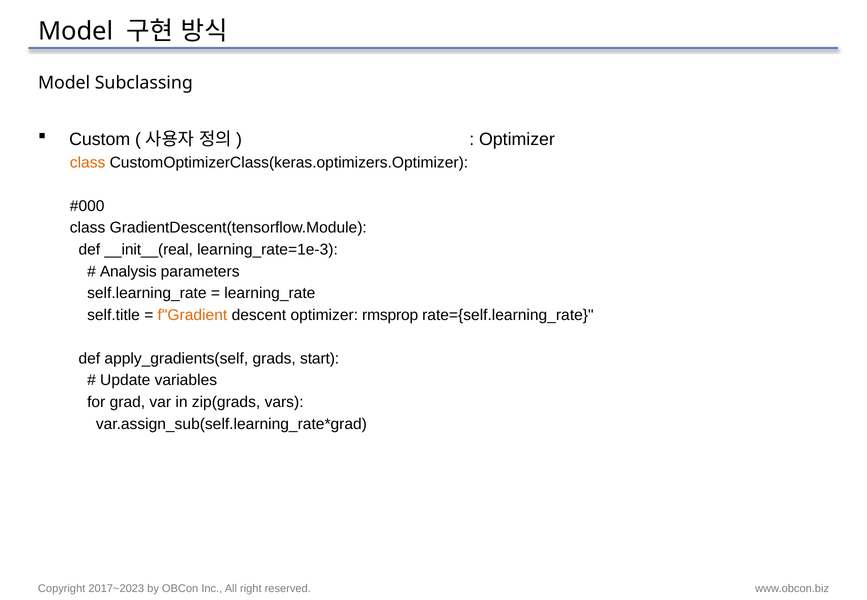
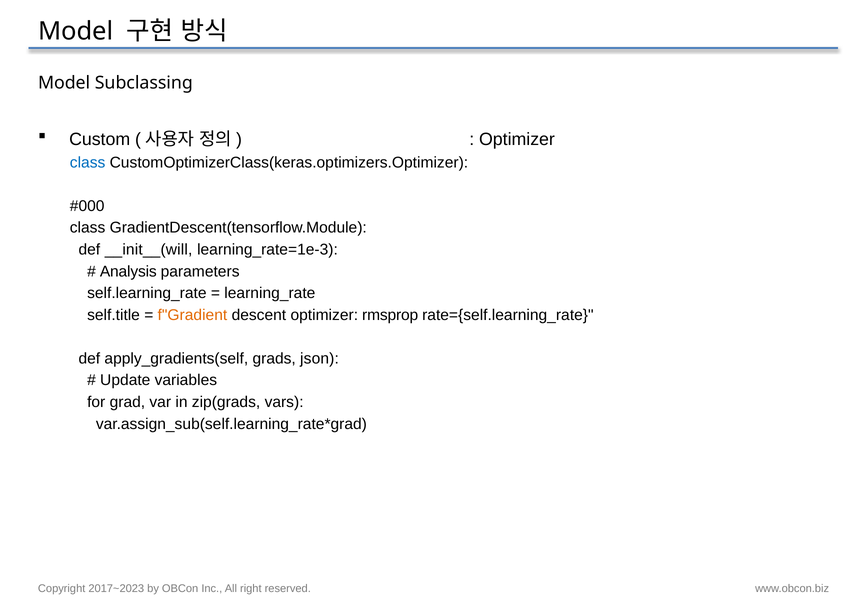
class colour: orange -> blue (88, 162)
__init__(real: __init__(real -> __init__(will (149, 250)
start: start -> json (319, 359)
